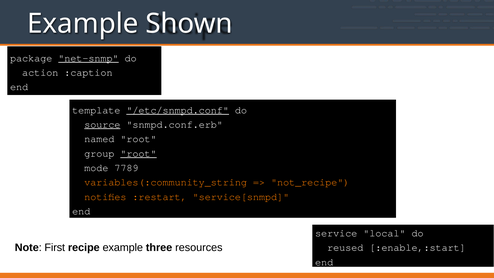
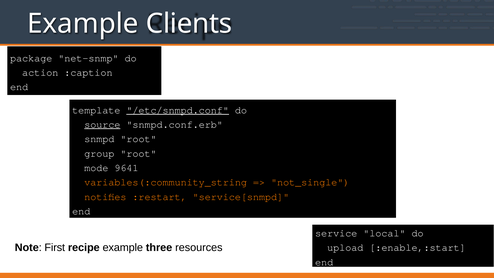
Shown: Shown -> Clients (189, 24)
net-snmp underline: present -> none (88, 58)
named: named -> snmpd (99, 139)
root underline: present -> none (138, 153)
7789: 7789 -> 9641 (126, 168)
not_recipe: not_recipe -> not_single (310, 182)
reused: reused -> upload (345, 248)
